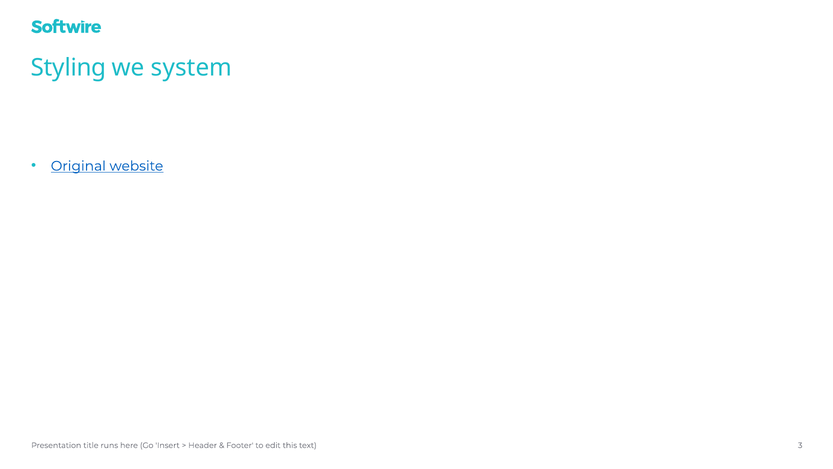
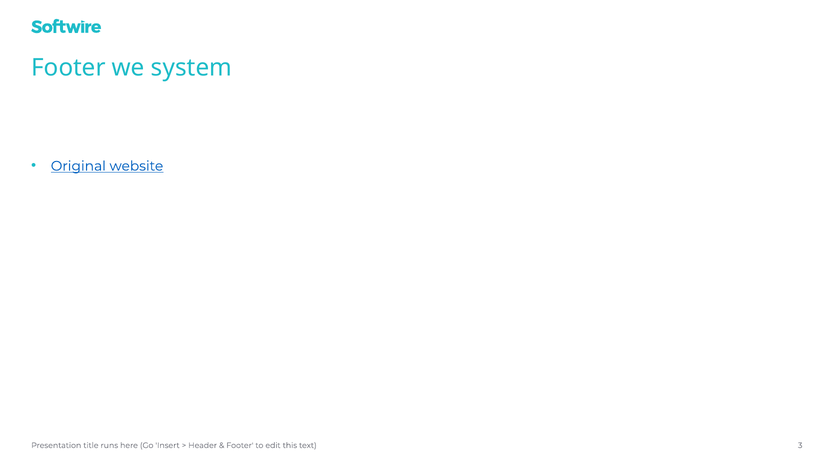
Styling: Styling -> Footer (68, 68)
